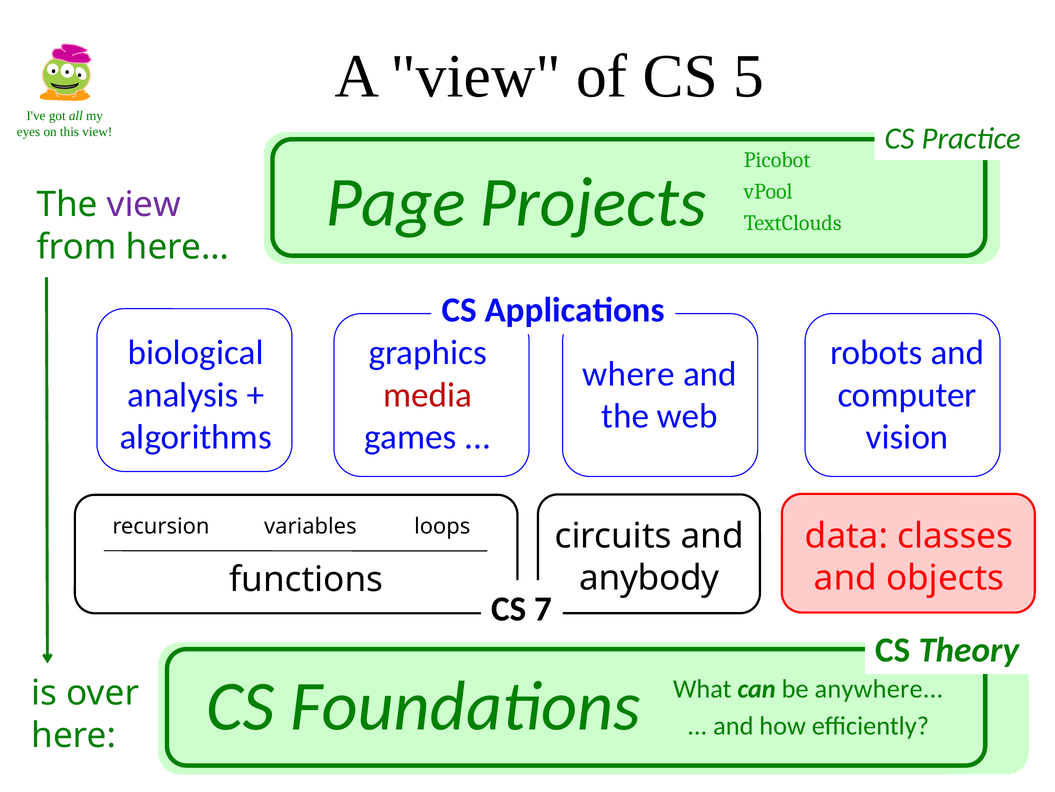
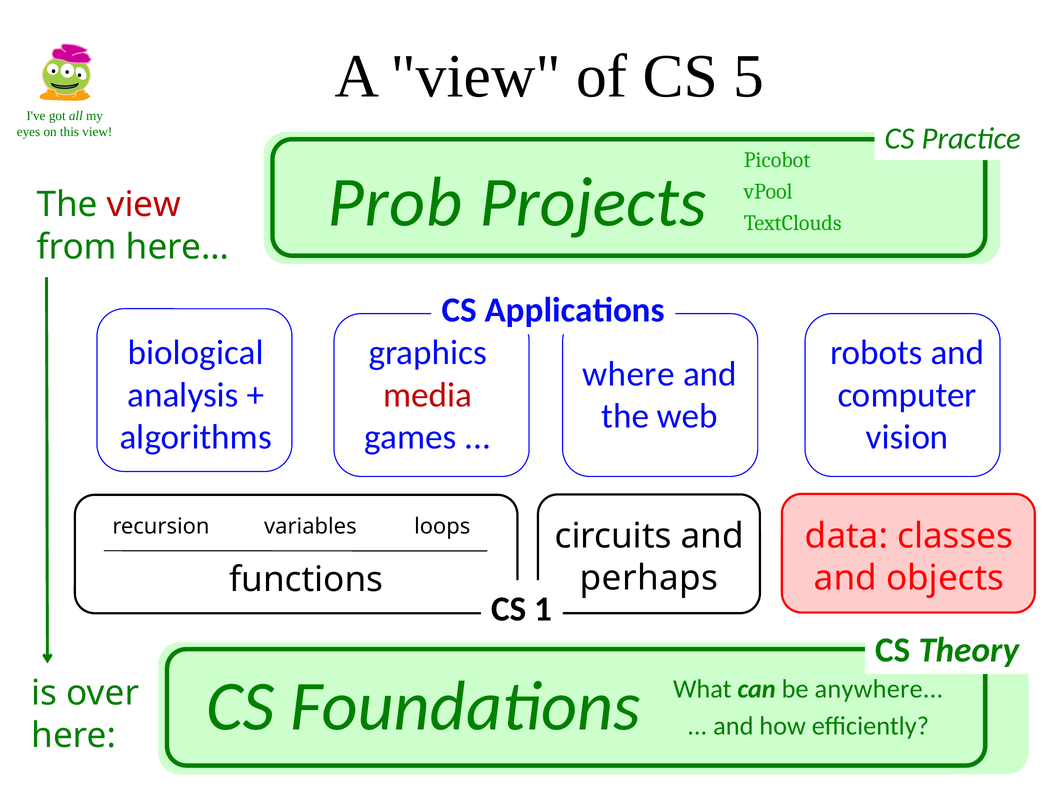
Page: Page -> Prob (395, 202)
view colour: purple -> red (144, 205)
anybody: anybody -> perhaps (649, 578)
7: 7 -> 1 (543, 608)
